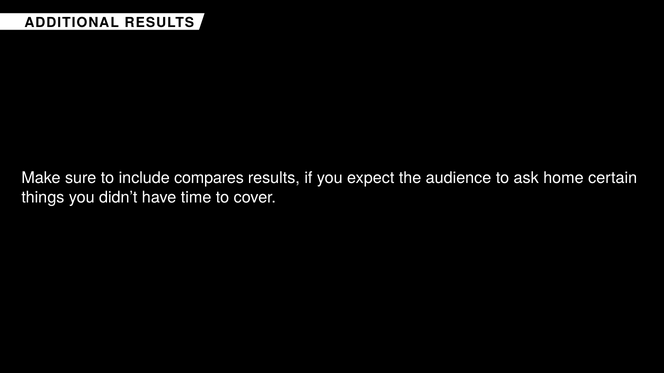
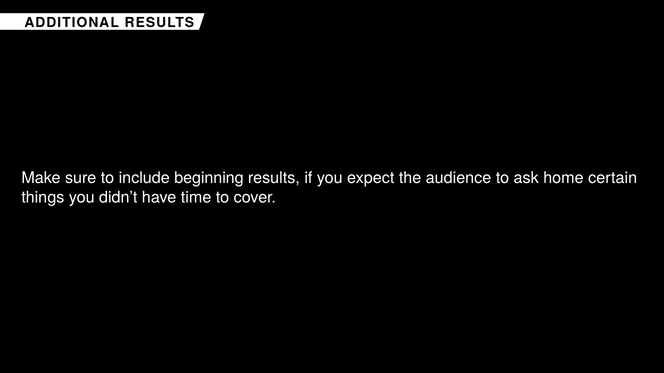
compares: compares -> beginning (209, 178)
